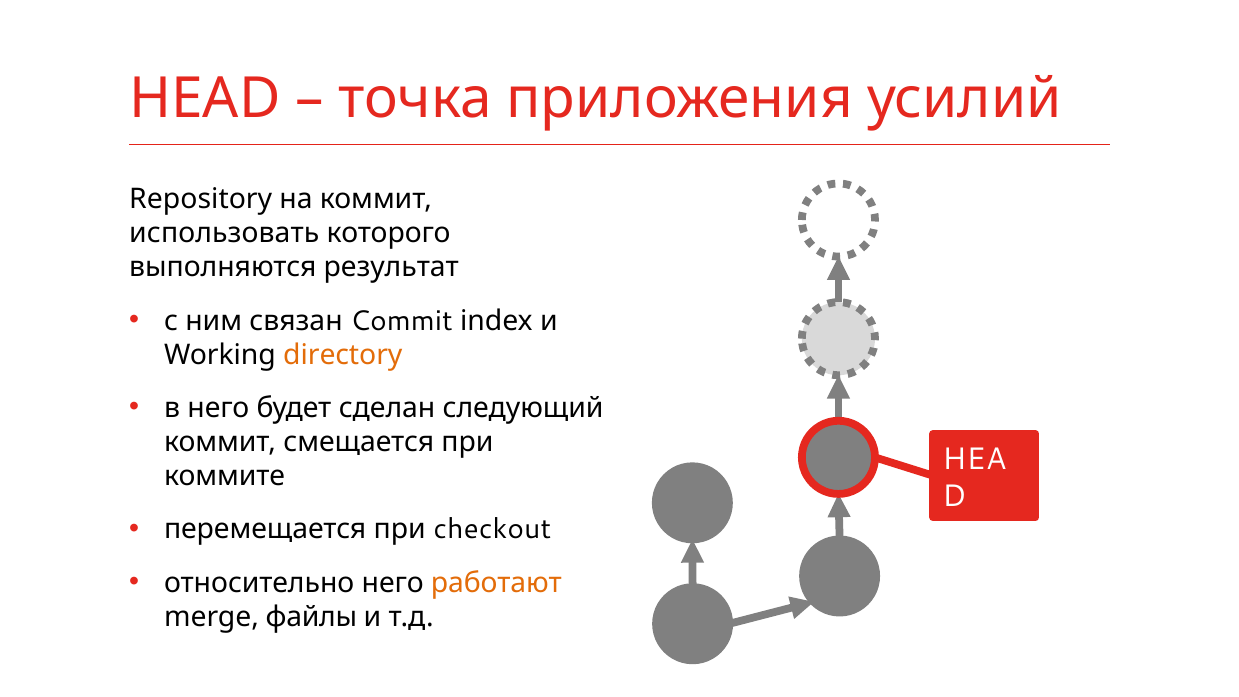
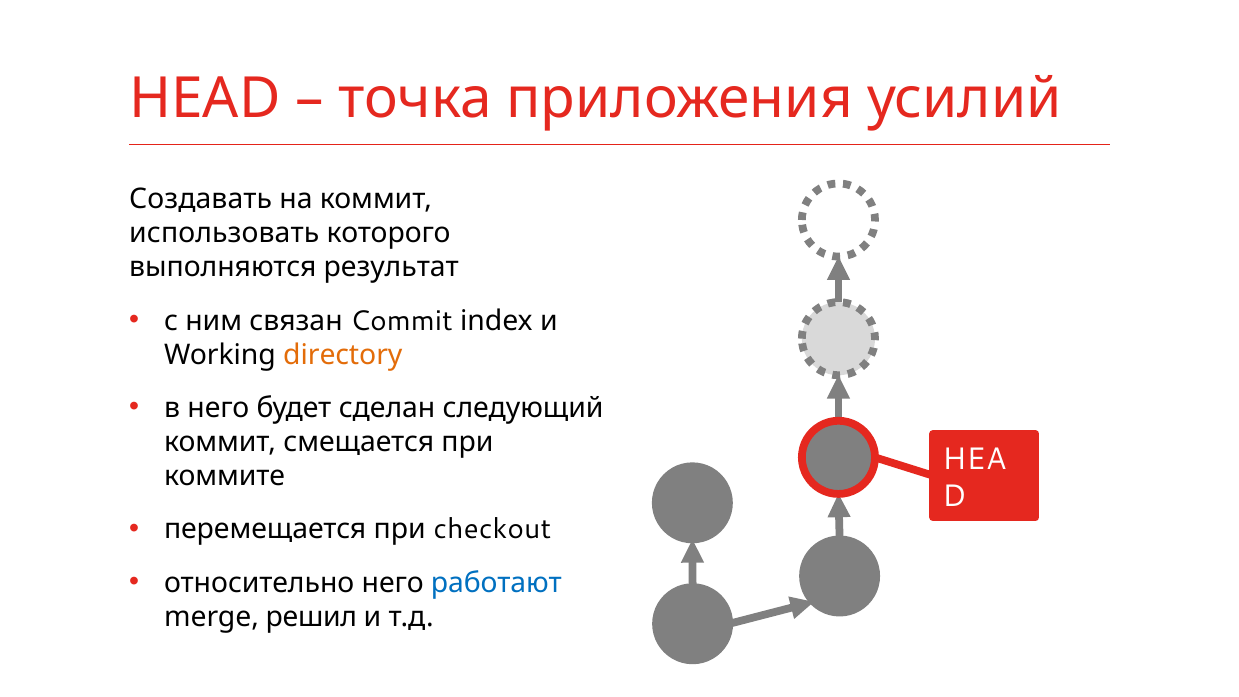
Repository: Repository -> Создавать (201, 199)
работают colour: orange -> blue (496, 583)
файлы: файлы -> решил (311, 617)
